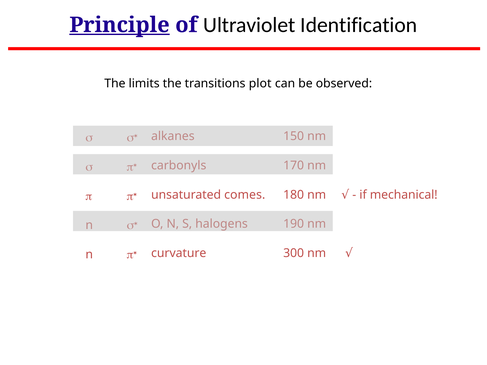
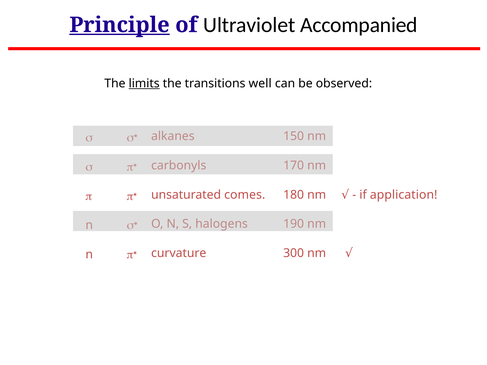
Identification: Identification -> Accompanied (359, 25)
limits underline: none -> present (144, 84)
plot: plot -> well (260, 84)
mechanical: mechanical -> application (404, 195)
